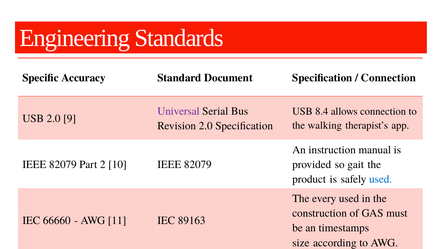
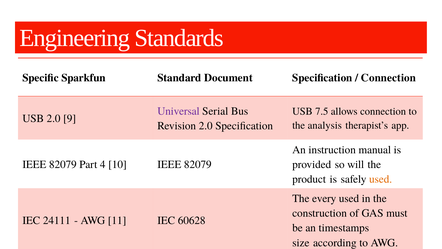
Accuracy: Accuracy -> Sparkfun (83, 78)
8.4: 8.4 -> 7.5 (322, 111)
walking: walking -> analysis (325, 125)
2: 2 -> 4 (103, 164)
gait: gait -> will (356, 164)
used colour: blue -> orange (381, 179)
66660: 66660 -> 24111 (57, 220)
89163: 89163 -> 60628 (192, 220)
